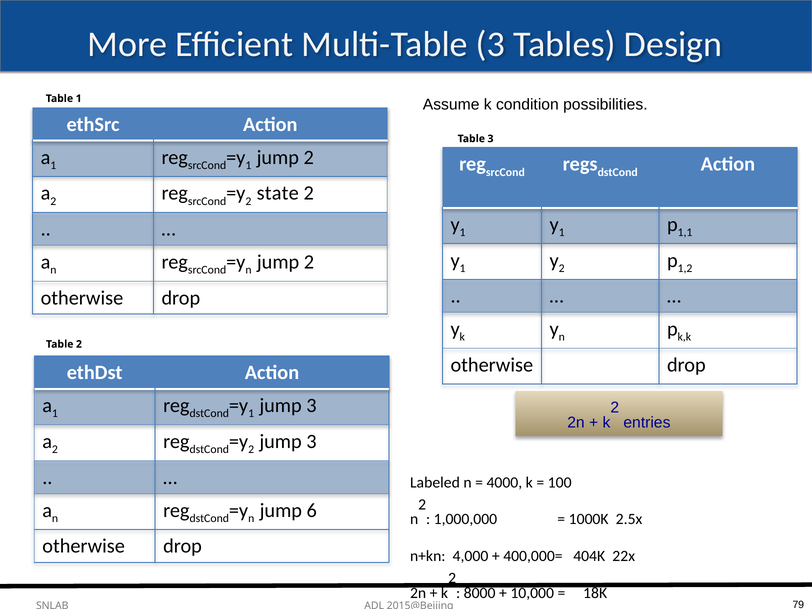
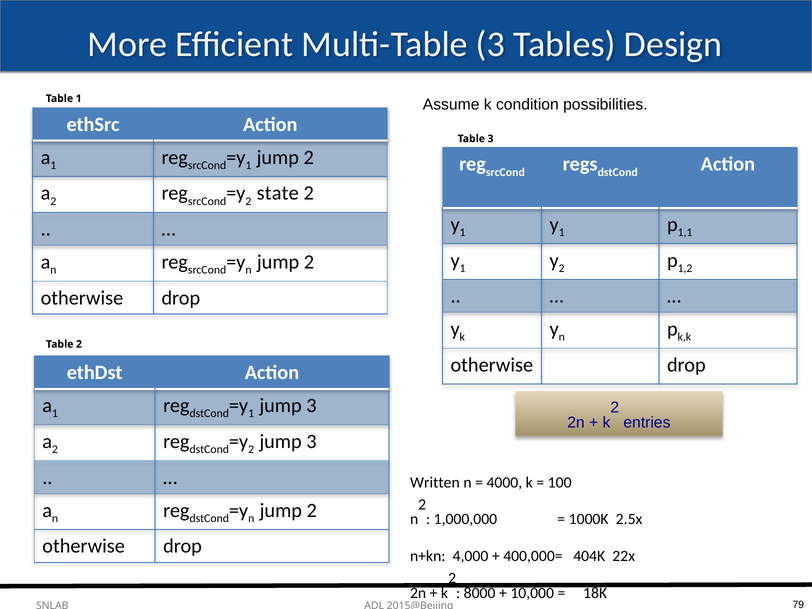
Labeled: Labeled -> Written (435, 482)
6: 6 -> 2 (312, 510)
